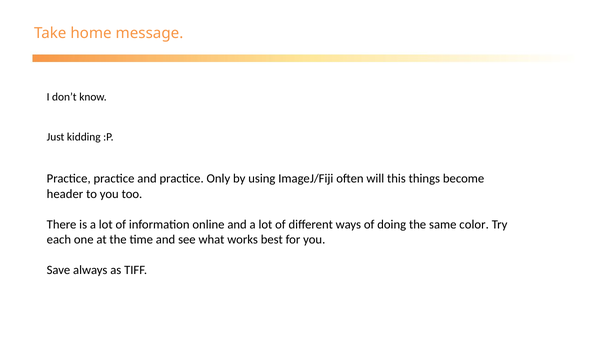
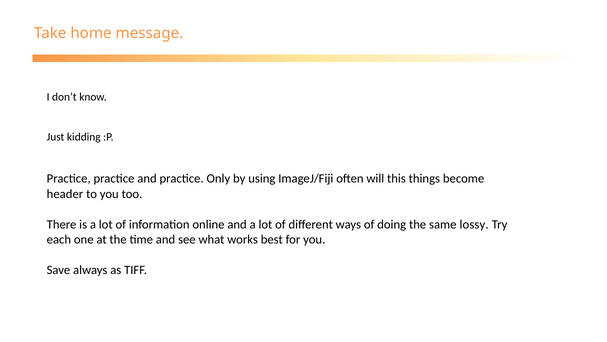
color: color -> lossy (474, 224)
